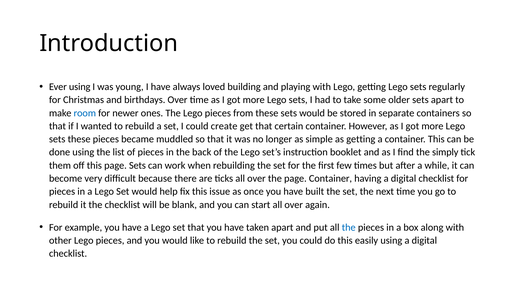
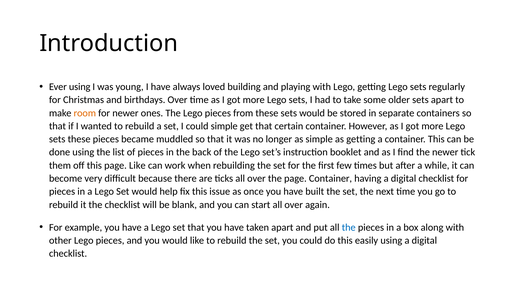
room colour: blue -> orange (85, 113)
could create: create -> simple (224, 126)
the simply: simply -> newer (445, 152)
page Sets: Sets -> Like (137, 166)
